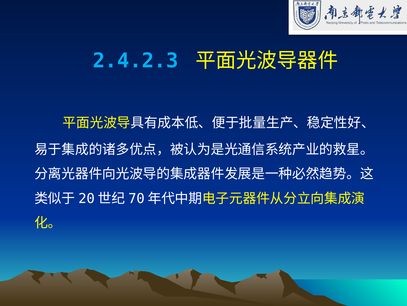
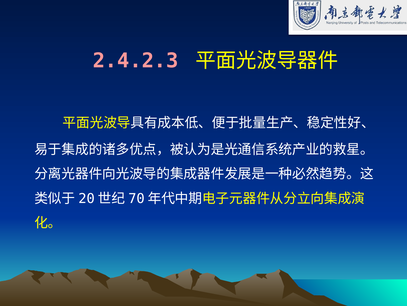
2.4.2.3 colour: light blue -> pink (136, 61)
